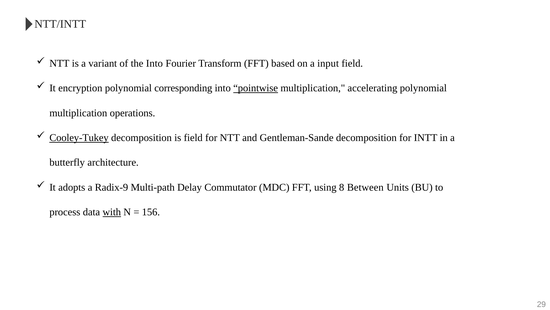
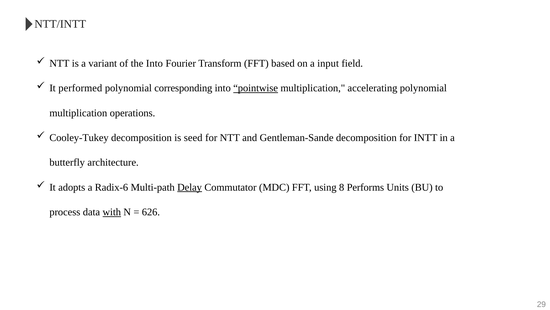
encryption: encryption -> performed (80, 88)
Cooley-Tukey underline: present -> none (79, 137)
is field: field -> seed (193, 137)
Radix-9: Radix-9 -> Radix-6 (112, 187)
Delay underline: none -> present (190, 187)
Between: Between -> Performs (365, 187)
156: 156 -> 626 (151, 212)
